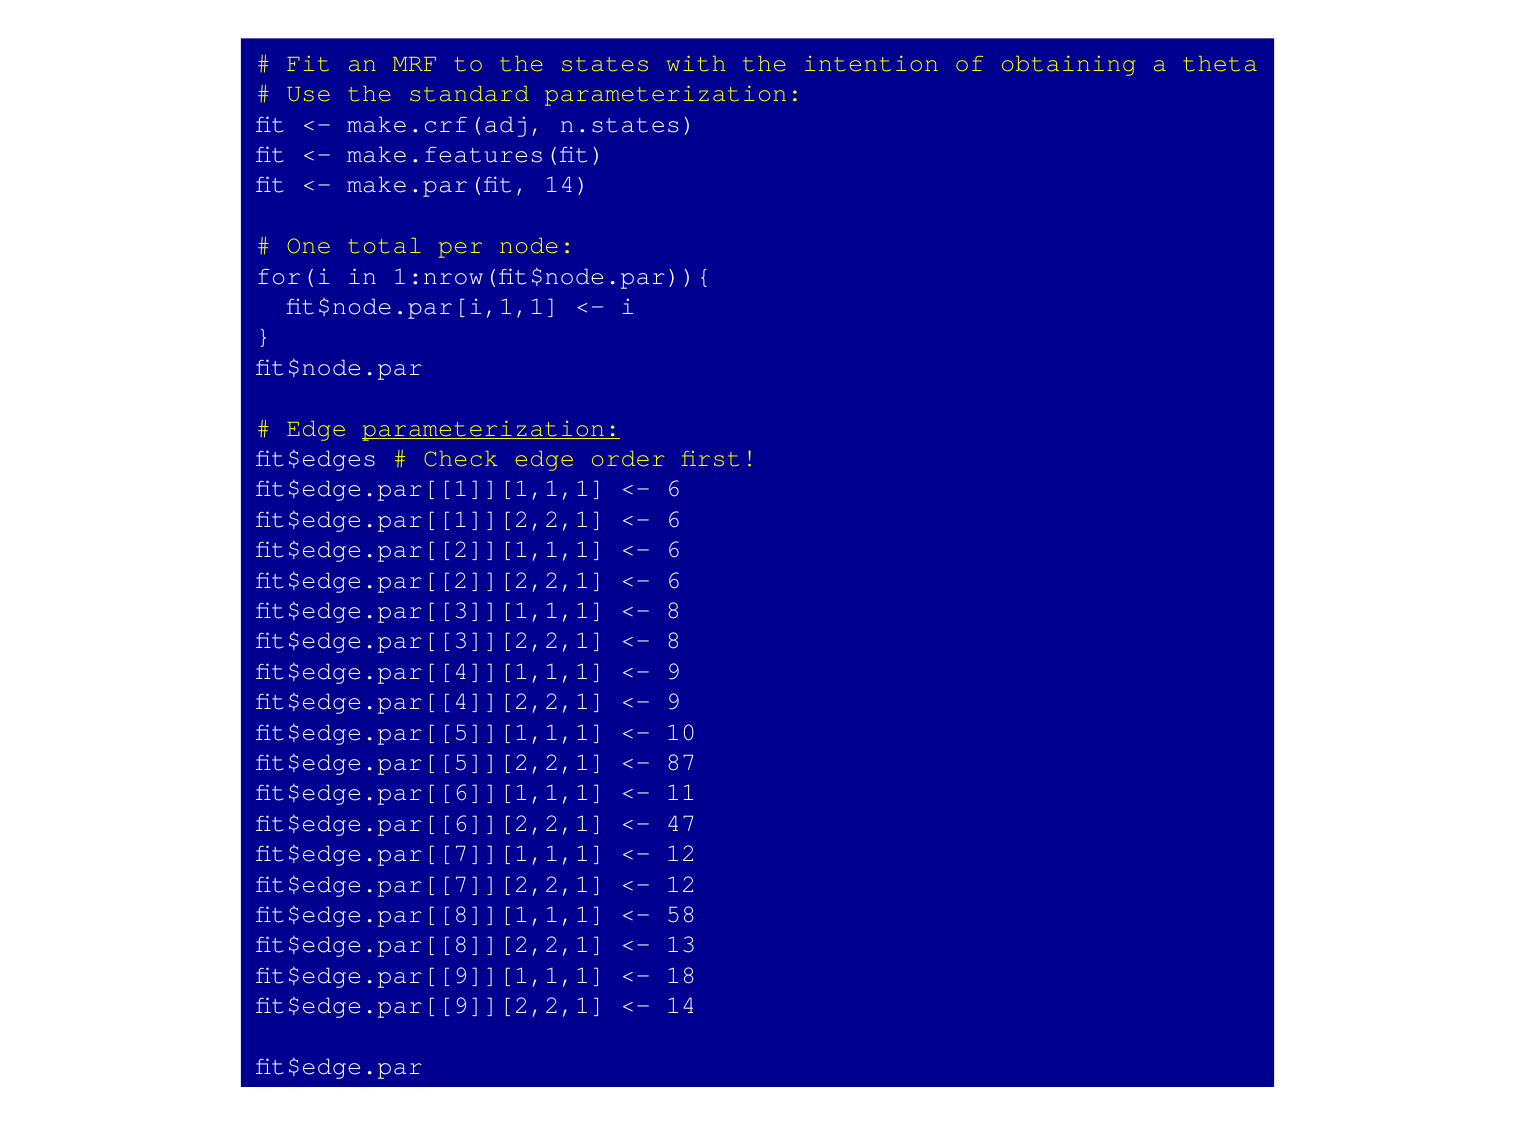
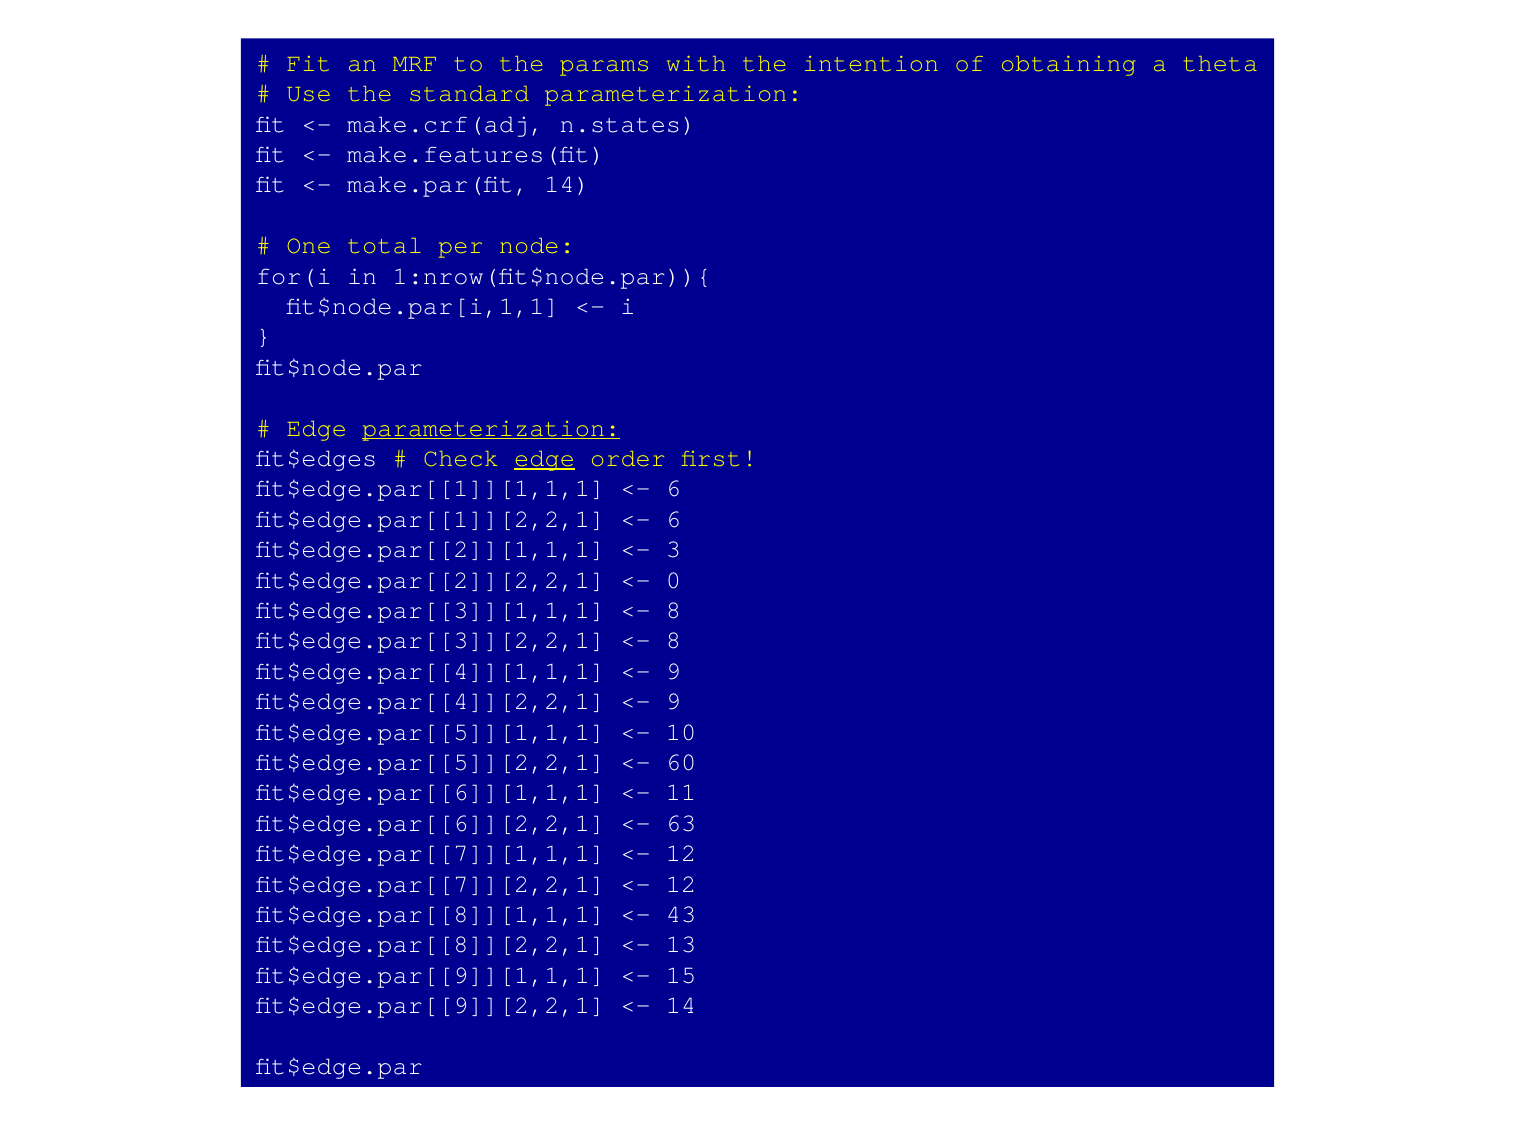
states: states -> params (605, 63)
edge underline: none -> present (545, 458)
6: 6 -> 3 (674, 549)
6: 6 -> 0 (674, 580)
87: 87 -> 60 (681, 762)
47: 47 -> 63 (681, 823)
58: 58 -> 43 (681, 914)
18: 18 -> 15 (681, 975)
